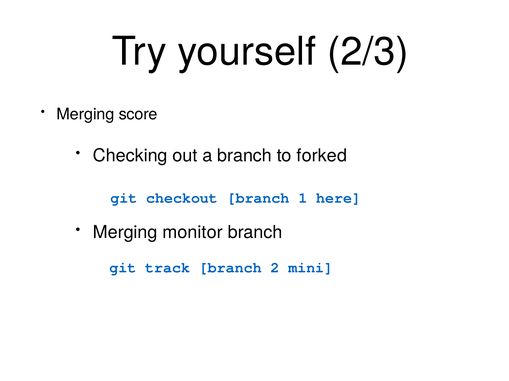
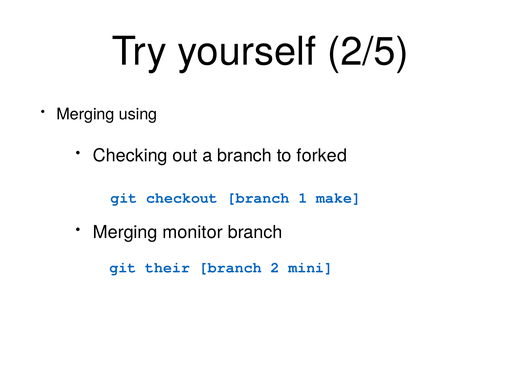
2/3: 2/3 -> 2/5 (368, 52)
score: score -> using (138, 114)
here: here -> make (339, 198)
track: track -> their (168, 268)
